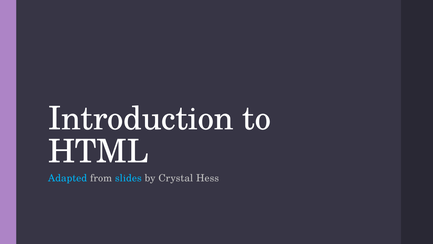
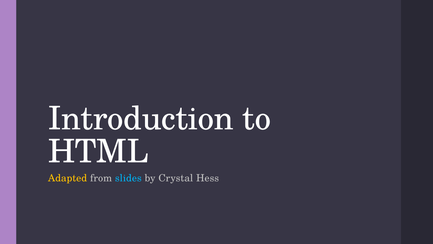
Adapted colour: light blue -> yellow (68, 178)
